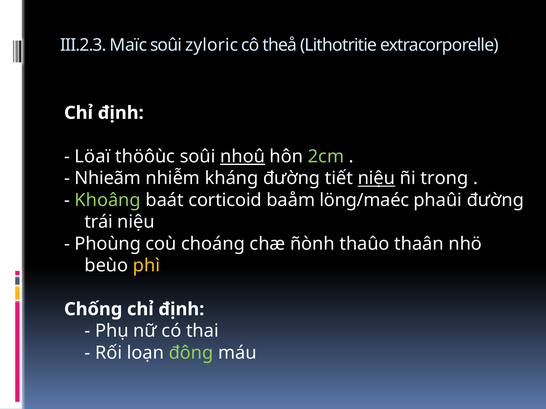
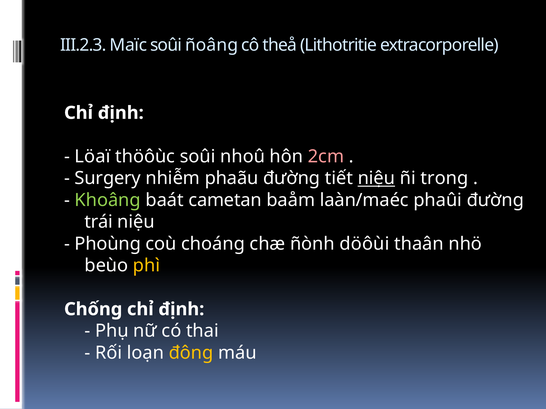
zyloric: zyloric -> ñoâng (212, 45)
nhoû underline: present -> none (243, 157)
2cm colour: light green -> pink (326, 157)
Nhieãm: Nhieãm -> Surgery (108, 179)
kháng: kháng -> phaãu (232, 179)
corticoid: corticoid -> cametan (225, 200)
löng/maéc: löng/maéc -> laàn/maéc (364, 200)
thaûo: thaûo -> döôùi (364, 244)
đông colour: light green -> yellow (191, 353)
